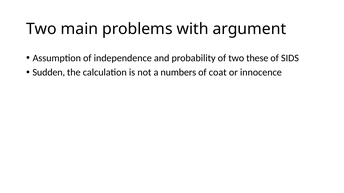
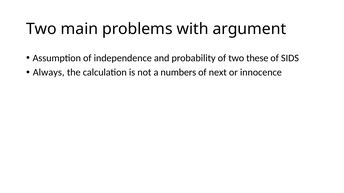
Sudden: Sudden -> Always (49, 73)
coat: coat -> next (218, 73)
